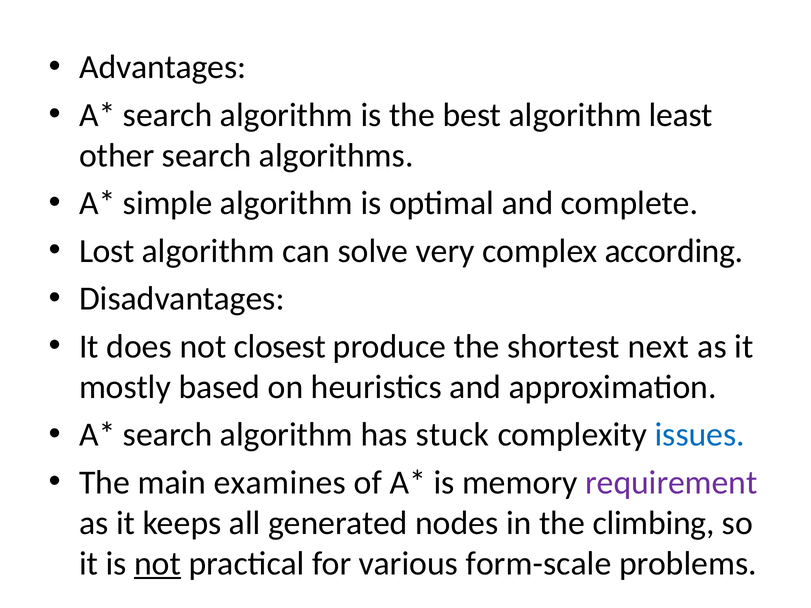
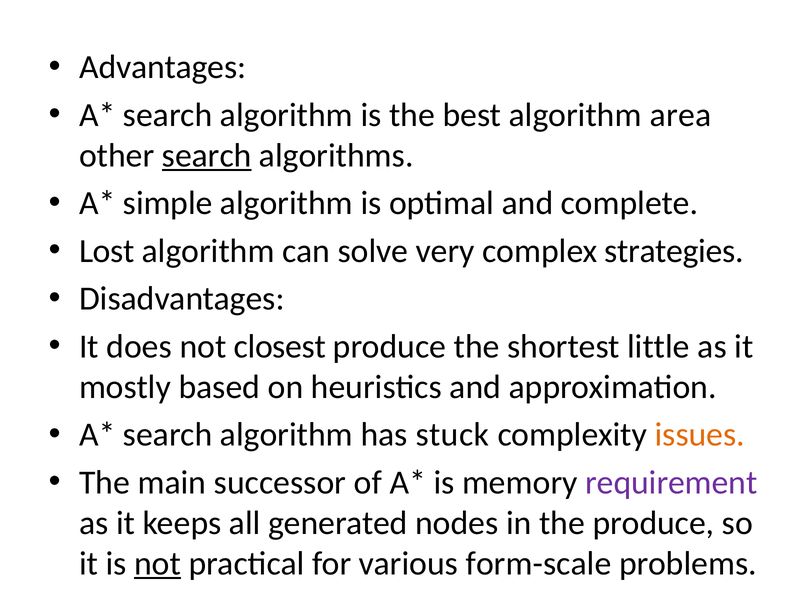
least: least -> area (680, 115)
search underline: none -> present (207, 156)
according: according -> strategies (674, 251)
next: next -> little (658, 347)
issues colour: blue -> orange (700, 435)
examines: examines -> successor (280, 483)
the climbing: climbing -> produce (653, 523)
